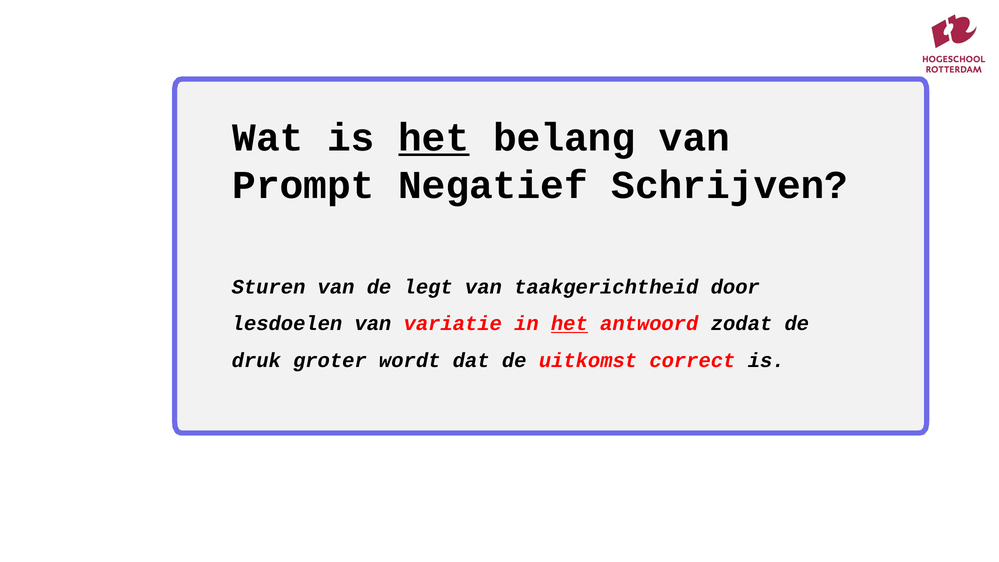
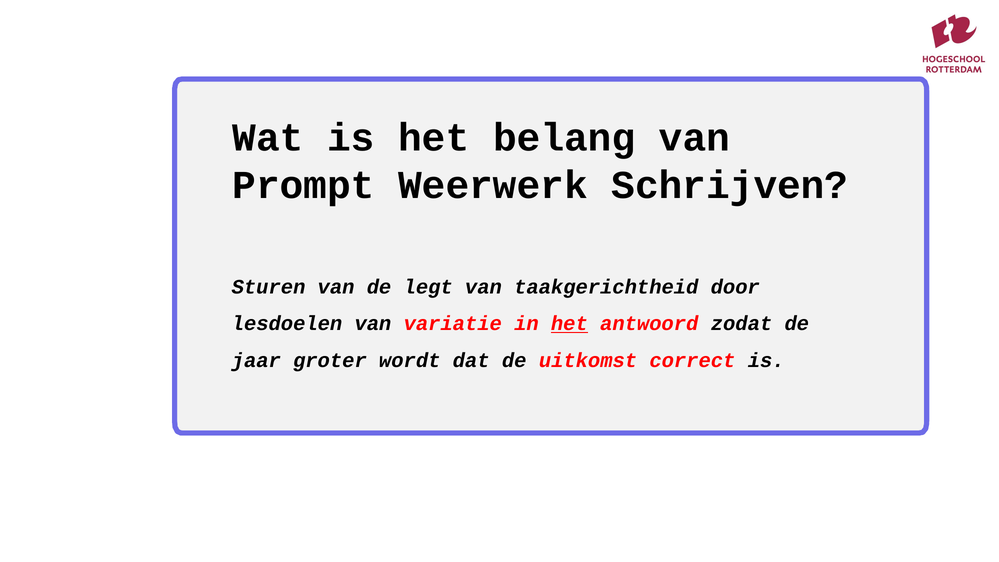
het underline: present -> none (434, 138)
Negatief: Negatief -> Weerwerk (493, 185)
druk: druk -> jaar (256, 361)
